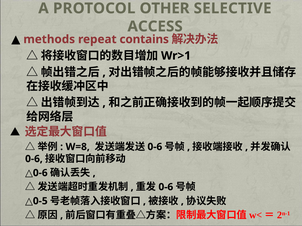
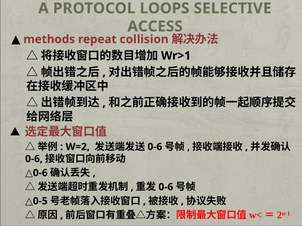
OTHER: OTHER -> LOOPS (165, 8)
contains: contains -> collision (144, 39)
W=8: W=8 -> W=2 (78, 147)
